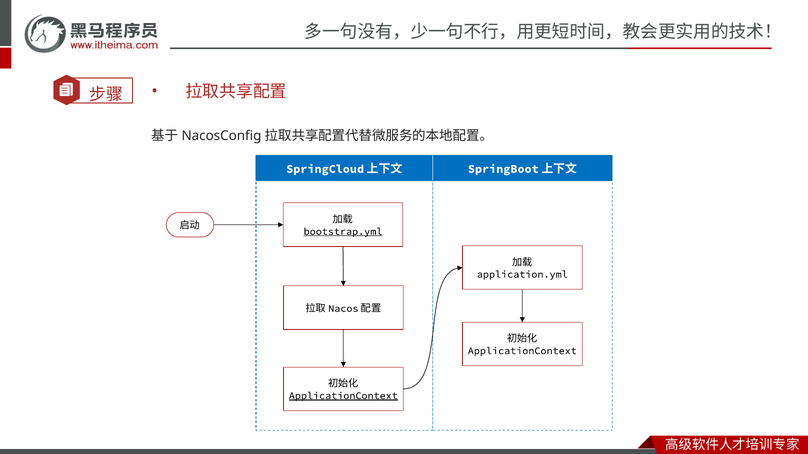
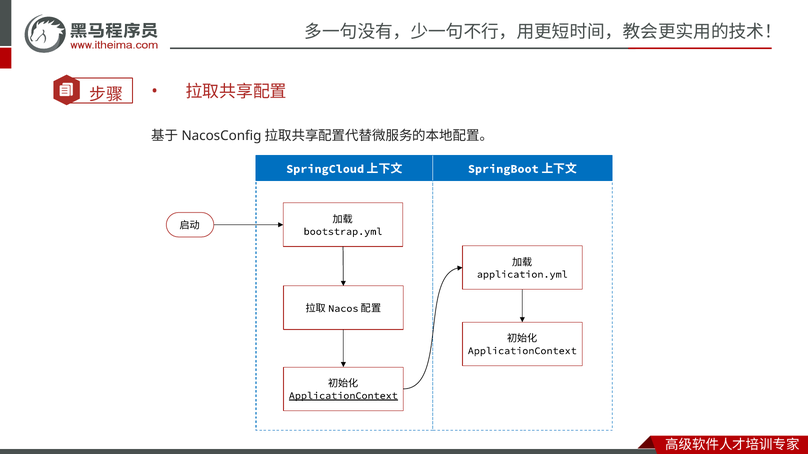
bootstrap.yml underline: present -> none (343, 232)
